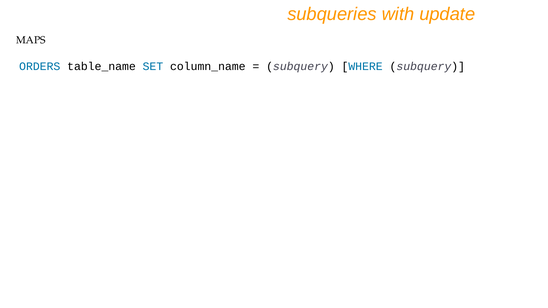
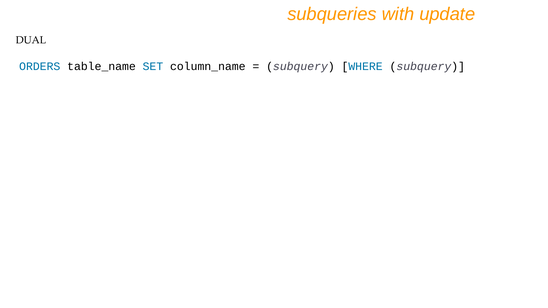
MAPS: MAPS -> DUAL (31, 40)
